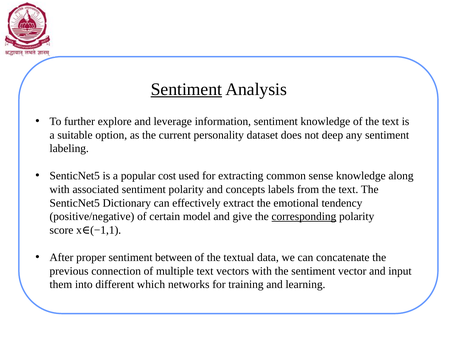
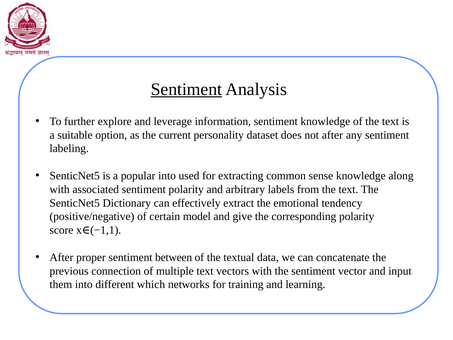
not deep: deep -> after (332, 135)
popular cost: cost -> into (167, 176)
concepts: concepts -> arbitrary (245, 189)
corresponding underline: present -> none (304, 216)
